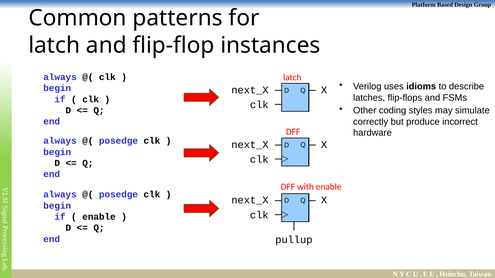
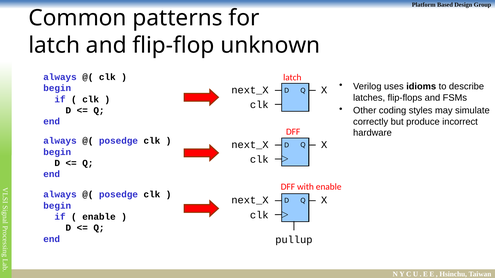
instances: instances -> unknown (270, 45)
